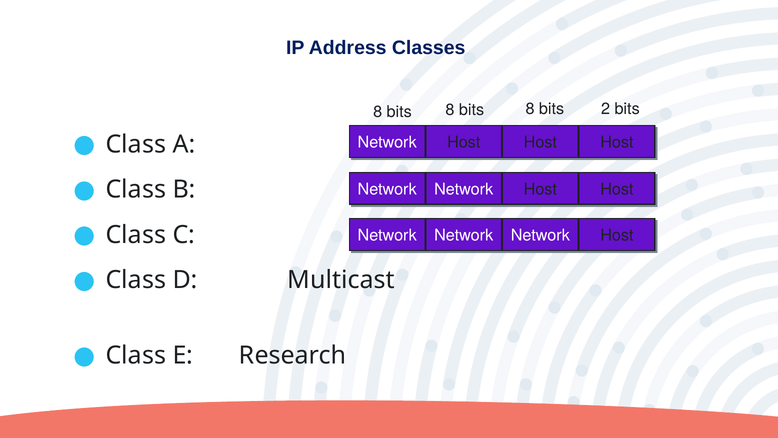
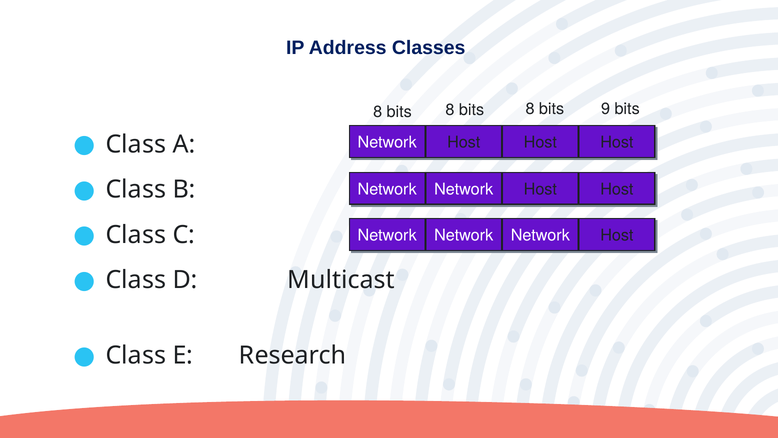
2: 2 -> 9 (606, 109)
